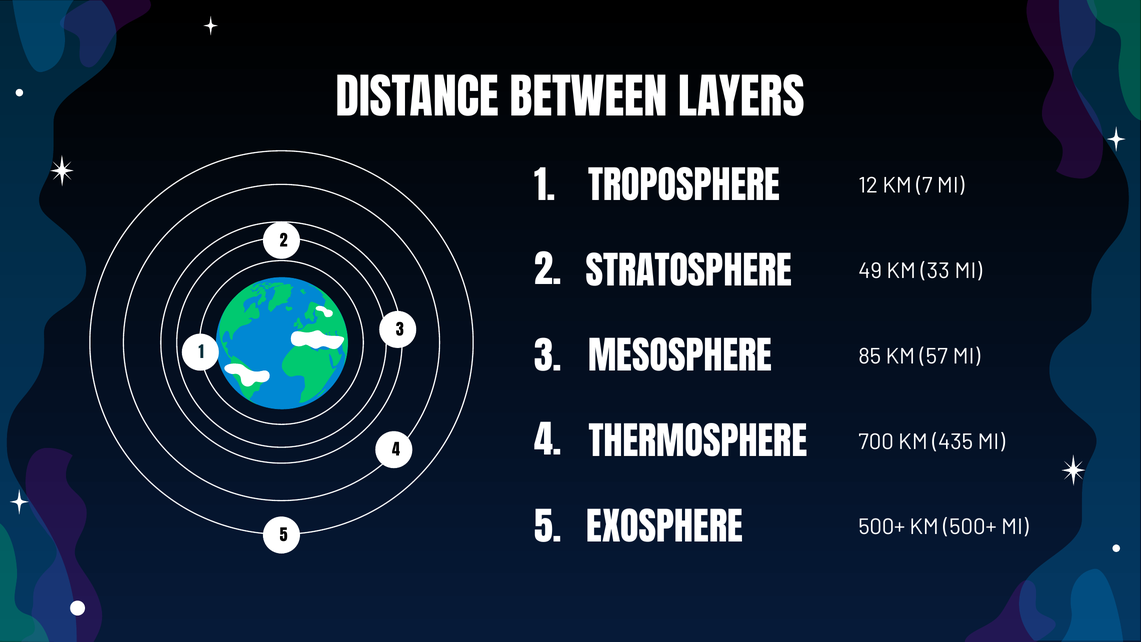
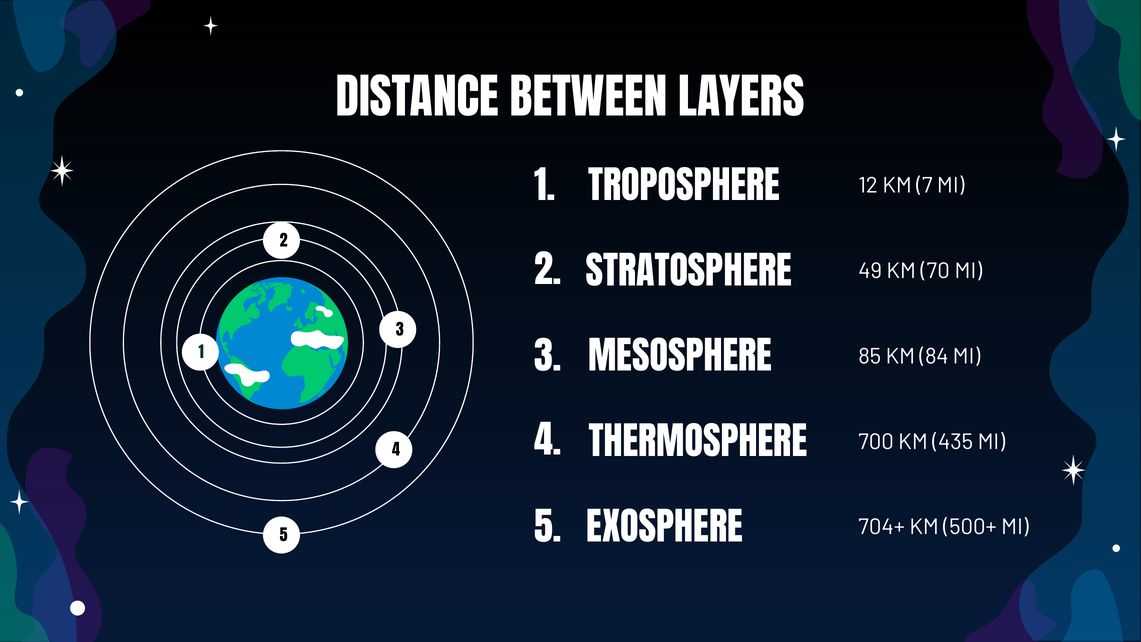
33: 33 -> 70 (935, 271)
57: 57 -> 84 (934, 356)
500+: 500+ -> 704+ (882, 527)
